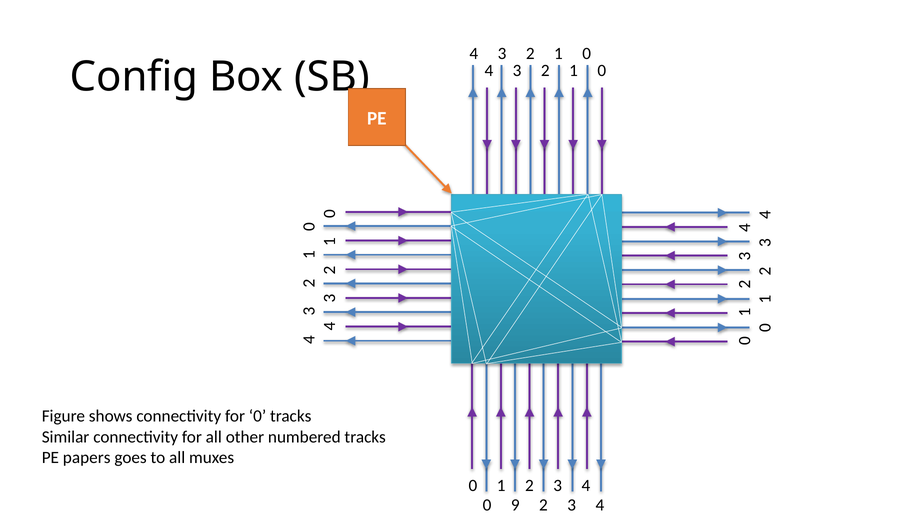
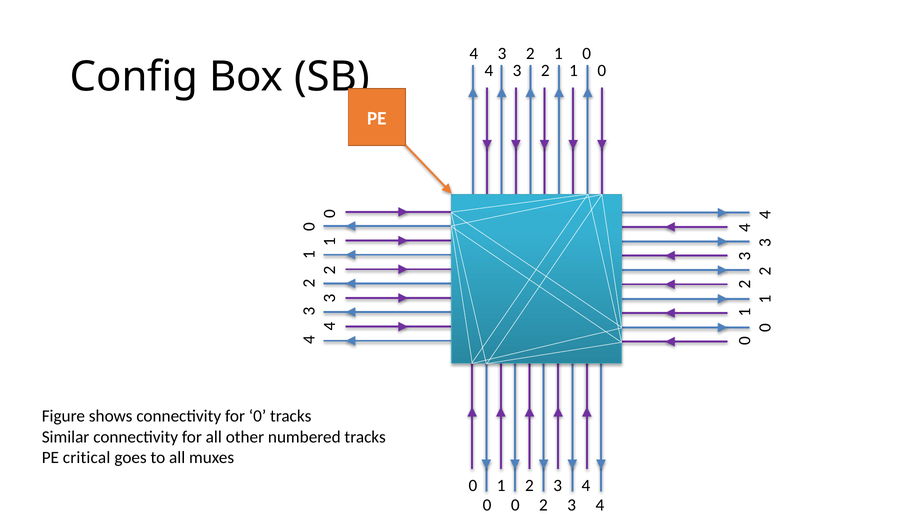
papers: papers -> critical (87, 457)
0 9: 9 -> 0 (515, 505)
